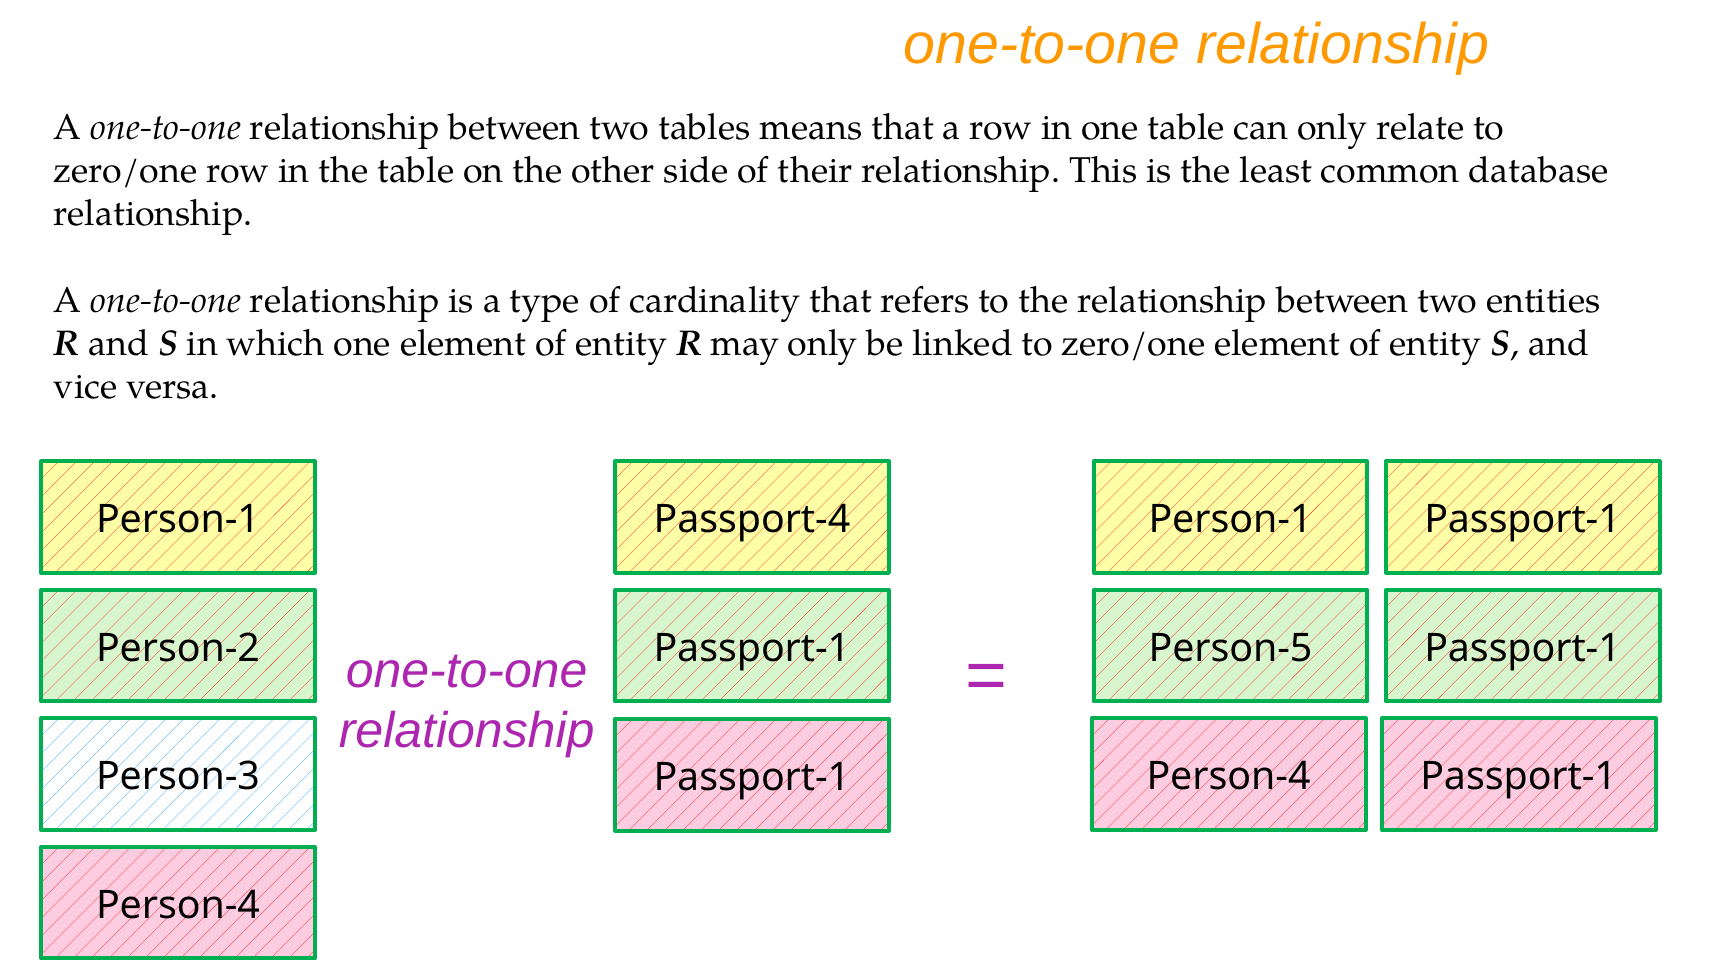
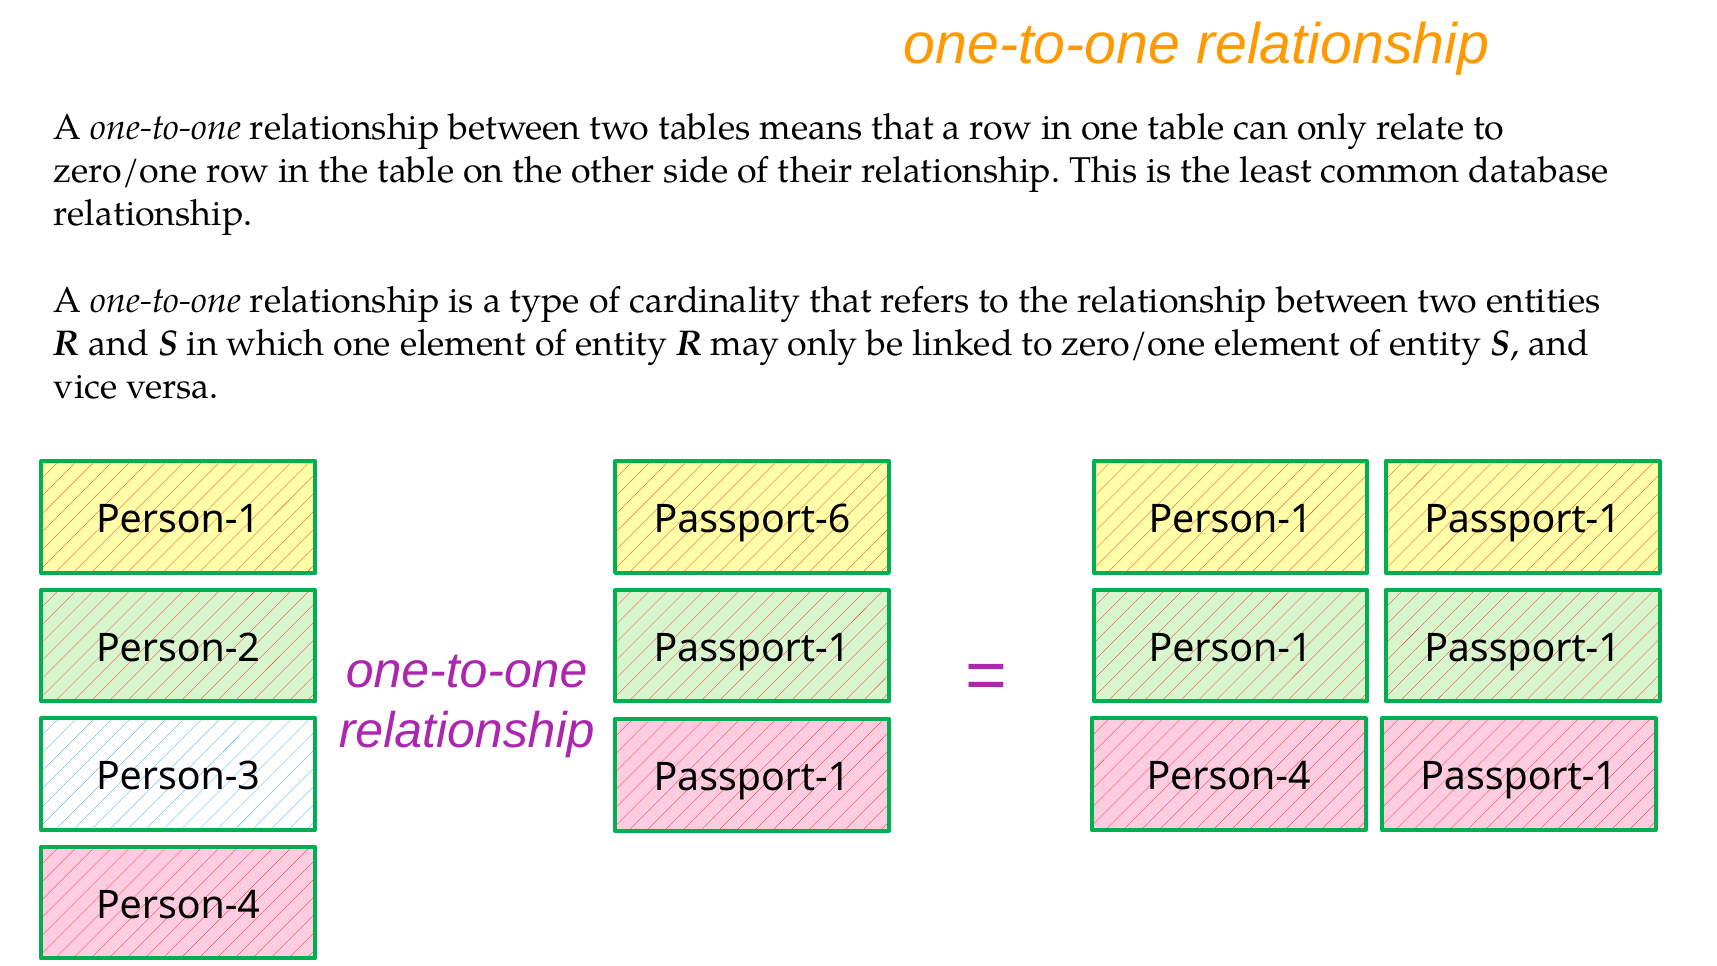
Passport-4: Passport-4 -> Passport-6 (752, 520)
Passport-1 Person-5: Person-5 -> Person-1 (1231, 648)
